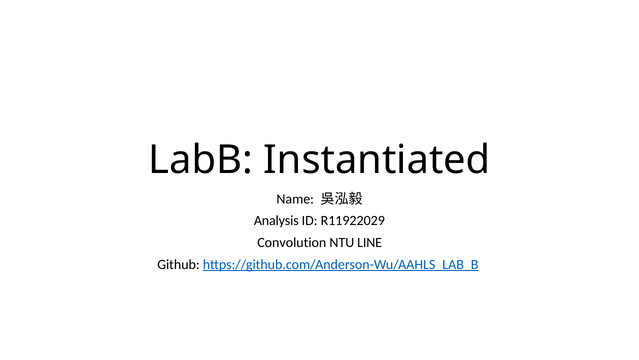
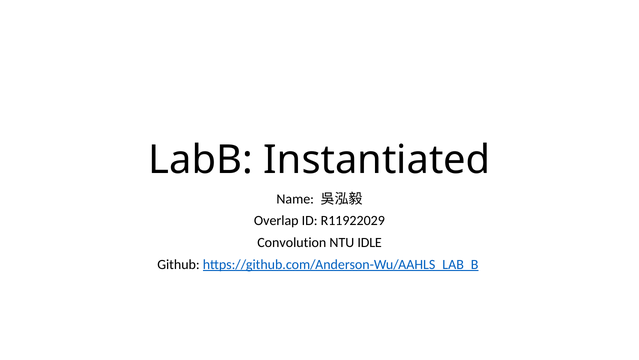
Analysis: Analysis -> Overlap (276, 220)
LINE: LINE -> IDLE (370, 242)
